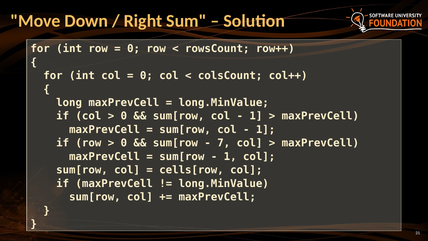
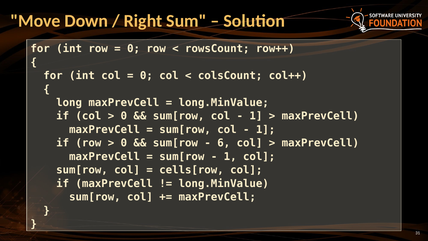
7: 7 -> 6 (224, 143)
